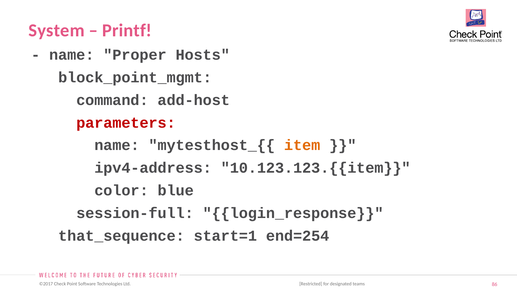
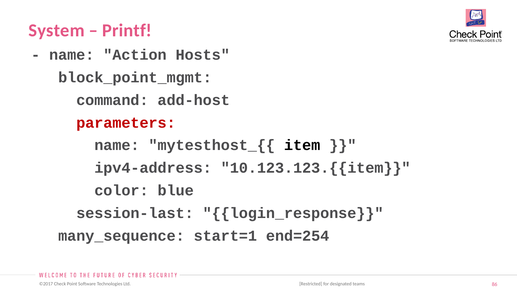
Proper: Proper -> Action (135, 55)
item colour: orange -> black (302, 145)
session-full: session-full -> session-last (135, 213)
that_sequence: that_sequence -> many_sequence (121, 236)
